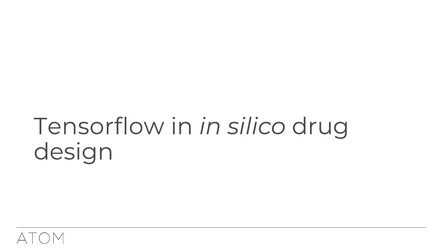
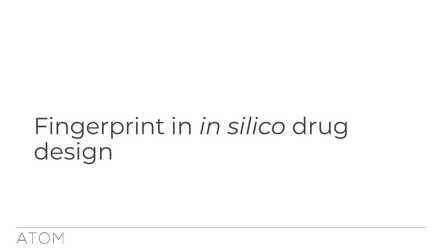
Tensorflow: Tensorflow -> Fingerprint (99, 127)
